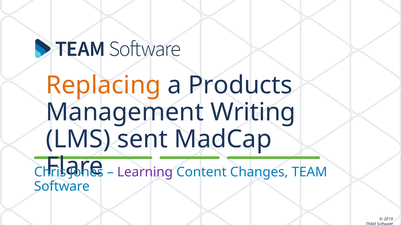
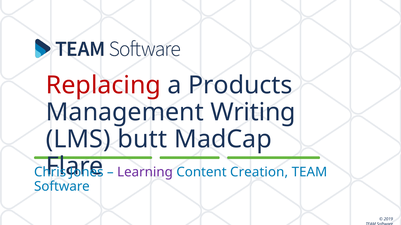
Replacing colour: orange -> red (103, 86)
sent: sent -> butt (142, 140)
Changes: Changes -> Creation (259, 172)
